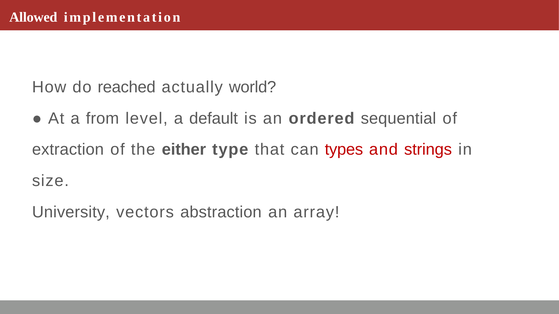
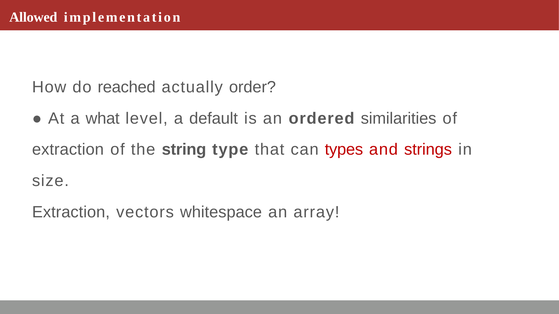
world: world -> order (253, 87)
from: from -> what (103, 119)
sequential: sequential -> similarities (399, 119)
either: either -> string (184, 150)
University: University -> Extraction (71, 212)
abstraction: abstraction -> whitespace (221, 212)
